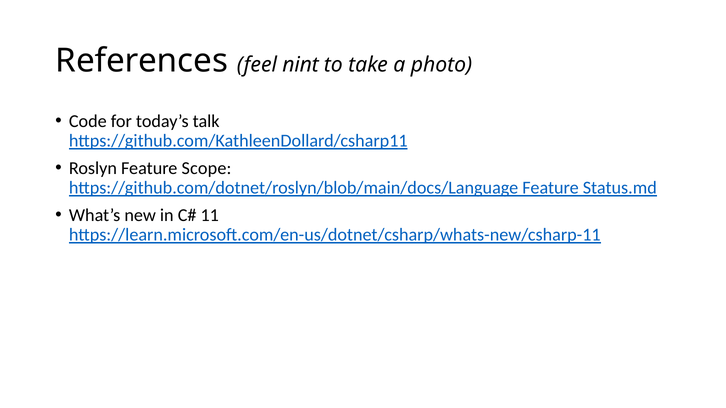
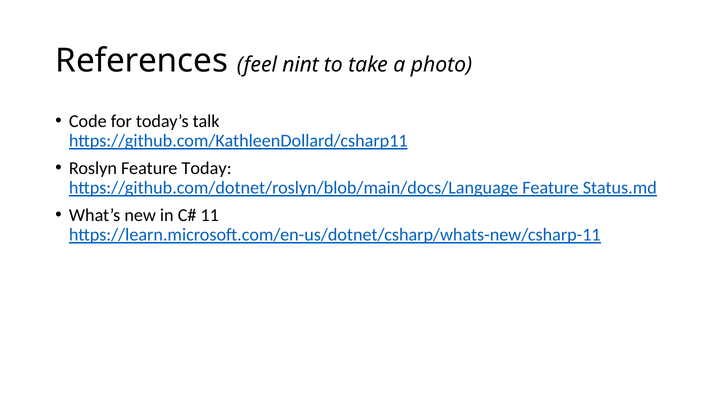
Scope: Scope -> Today (207, 168)
